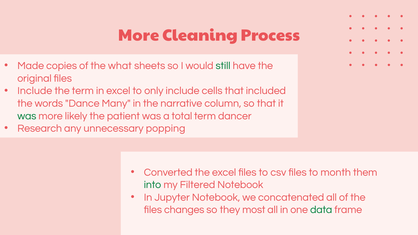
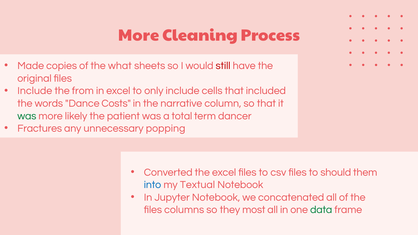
still colour: green -> red (223, 66)
the term: term -> from (83, 91)
Many: Many -> Costs (116, 103)
Research: Research -> Fractures (40, 129)
month: month -> should (336, 172)
into colour: green -> blue (152, 185)
Filtered: Filtered -> Textual (197, 185)
changes: changes -> columns (184, 210)
